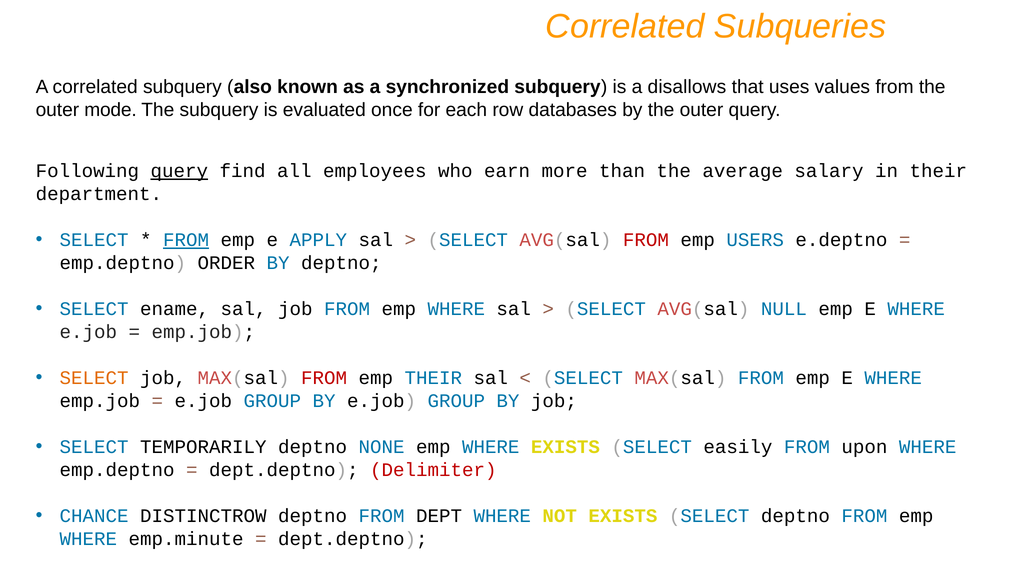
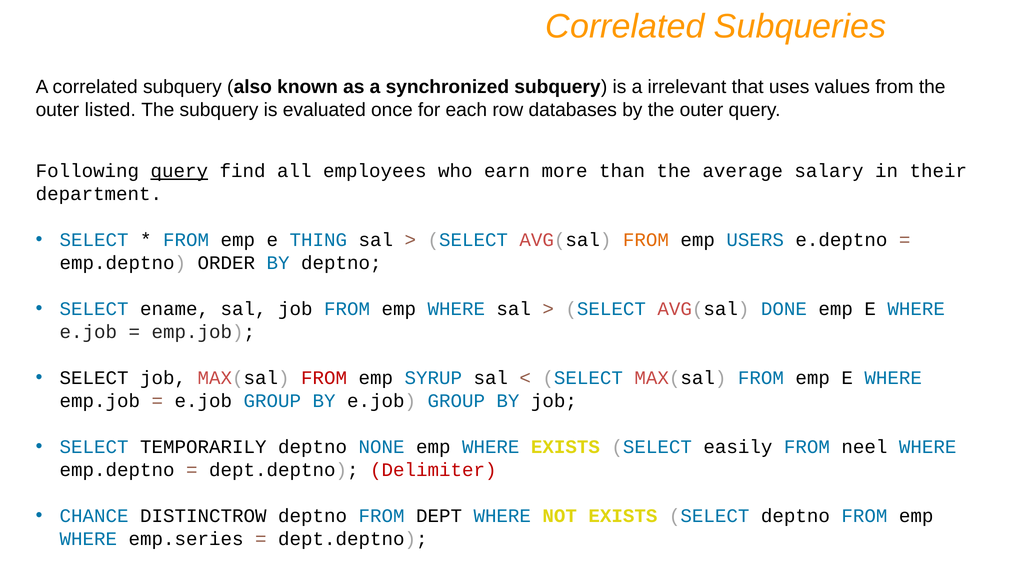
disallows: disallows -> irrelevant (687, 87)
mode: mode -> listed (110, 110)
FROM underline: present -> none (186, 240)
APPLY: APPLY -> THING (318, 240)
FROM colour: red -> orange (646, 240)
NULL: NULL -> DONE (784, 309)
SELECT colour: orange -> black (94, 378)
emp THEIR: THEIR -> SYRUP (433, 378)
upon: upon -> neel (864, 447)
emp.minute: emp.minute -> emp.series (186, 539)
